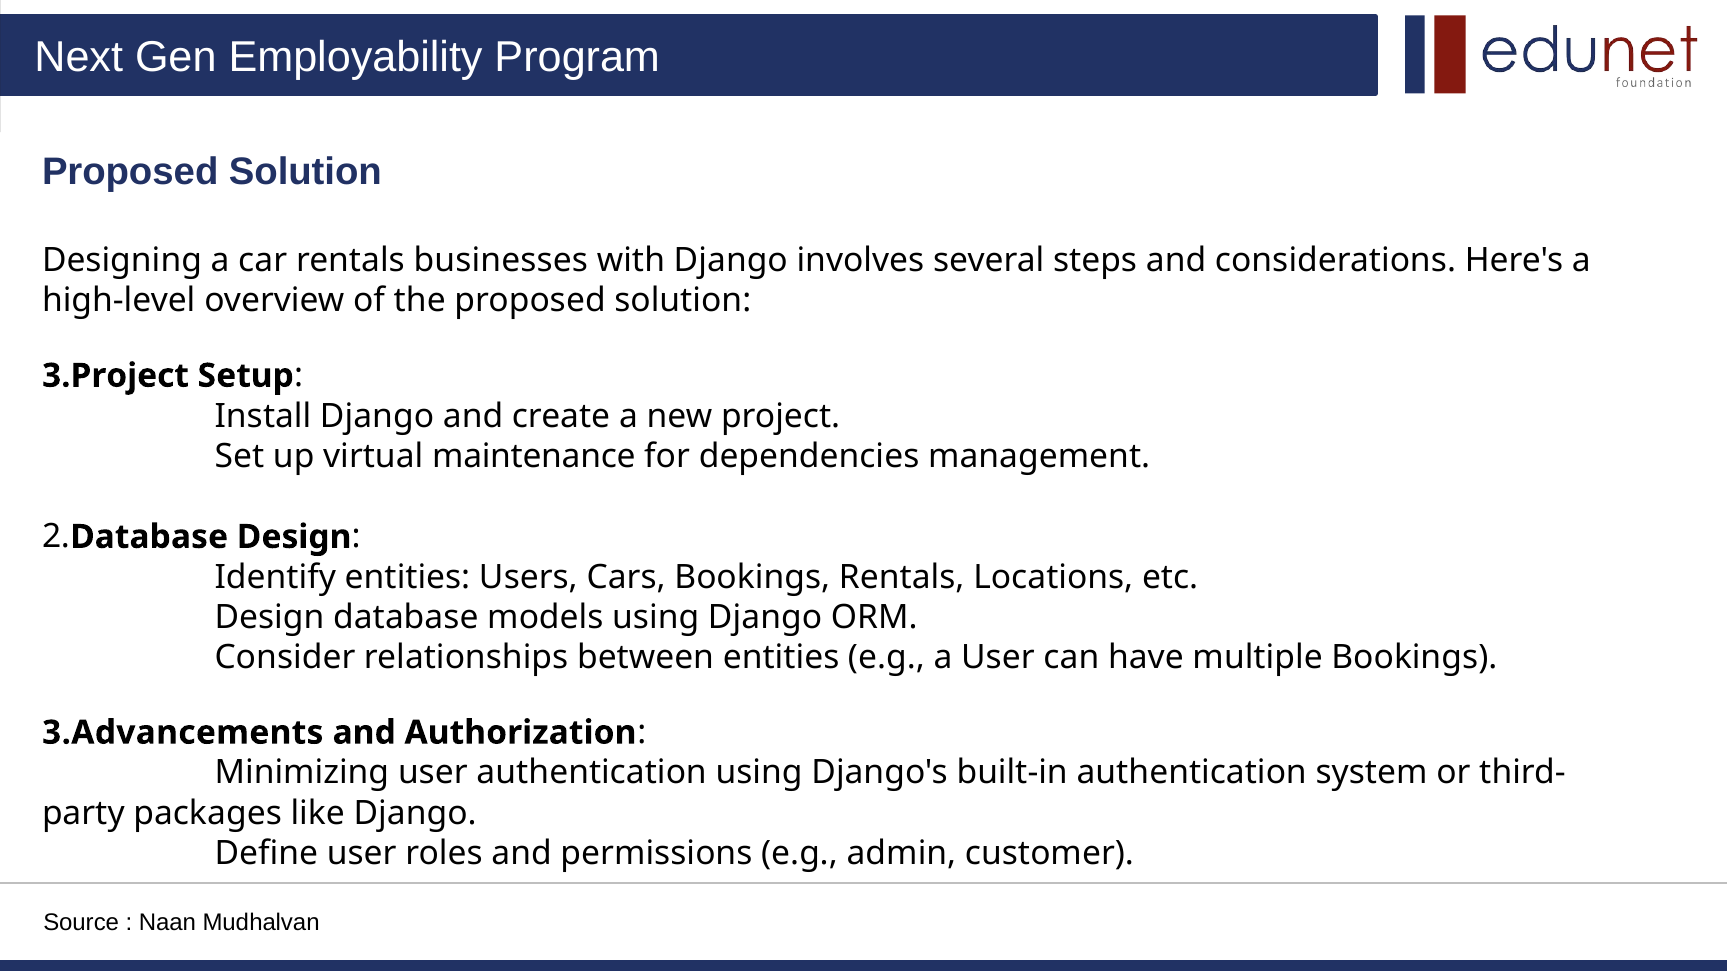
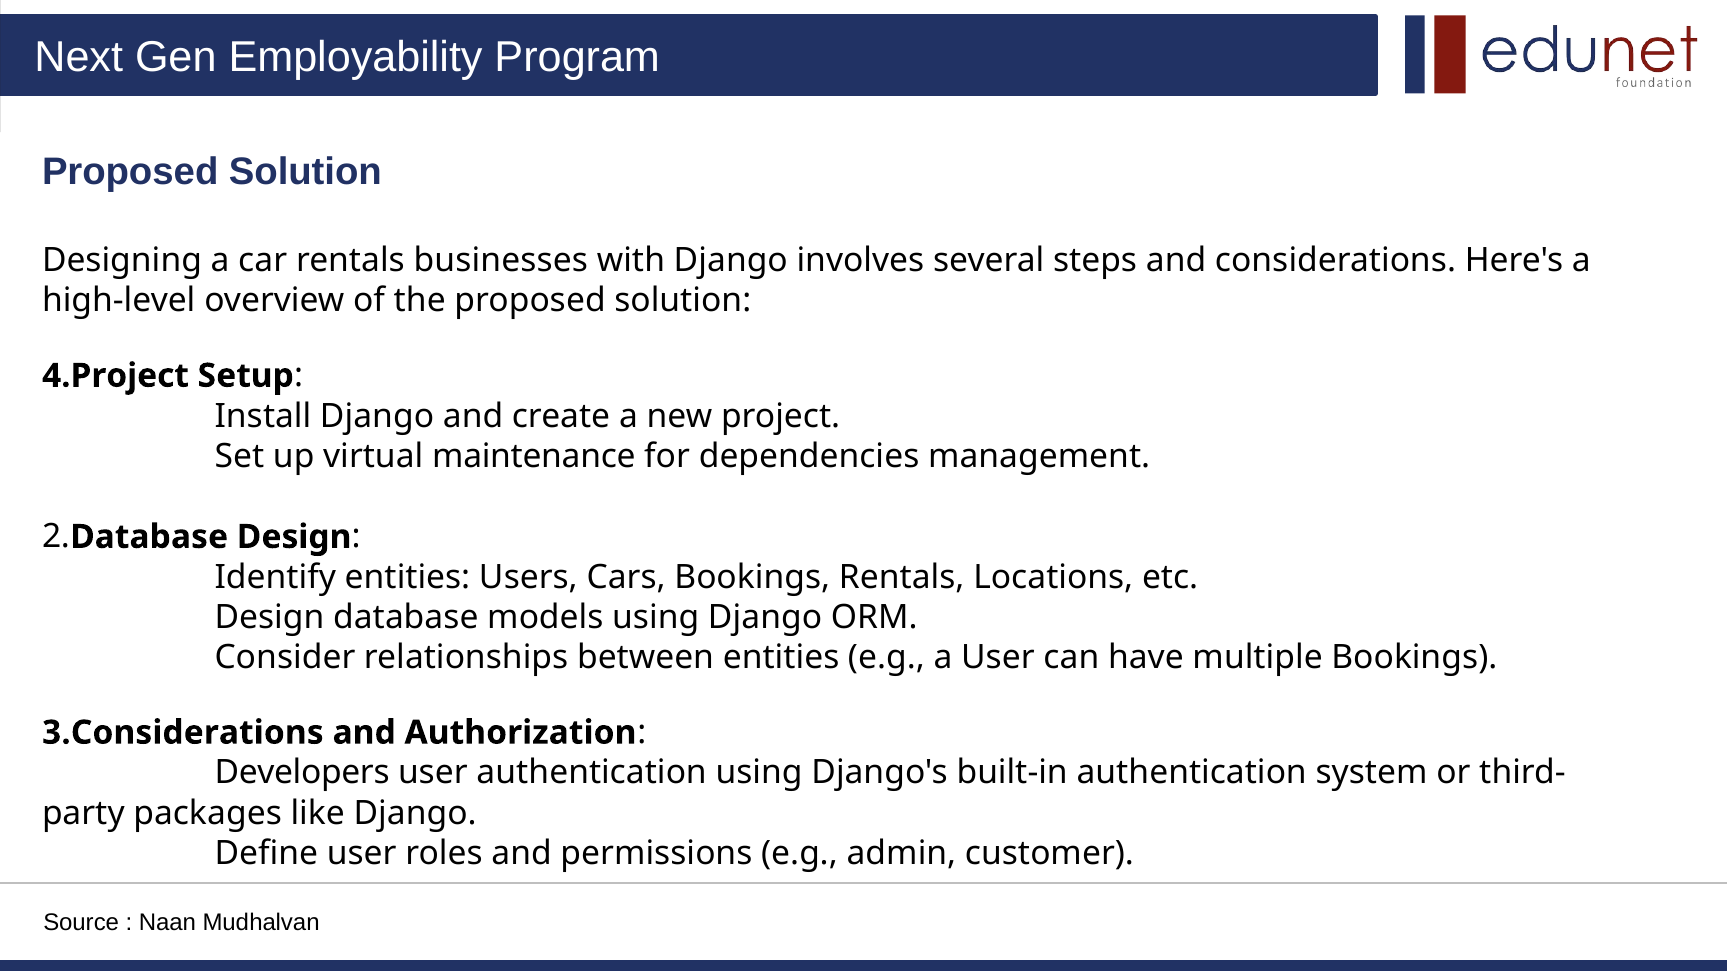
3.Project: 3.Project -> 4.Project (115, 376)
3.Advancements: 3.Advancements -> 3.Considerations (183, 733)
Minimizing: Minimizing -> Developers (302, 773)
